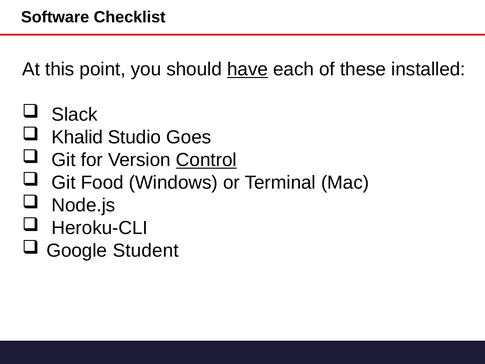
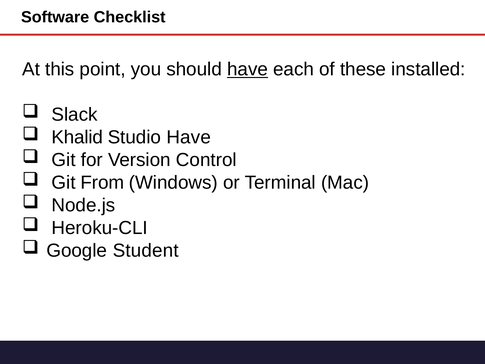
Studio Goes: Goes -> Have (189, 137)
Control underline: present -> none (206, 160)
Food: Food -> From (102, 183)
